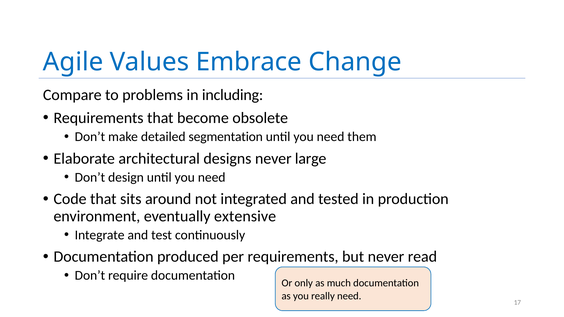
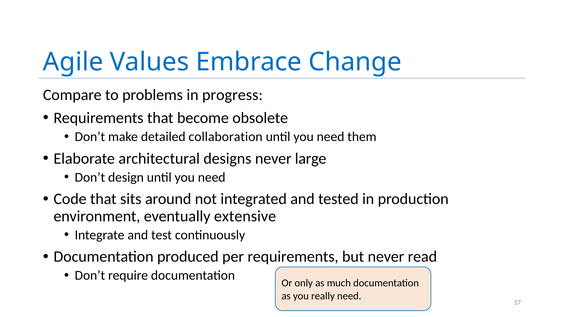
including: including -> progress (232, 95)
segmentation: segmentation -> collaboration (226, 137)
